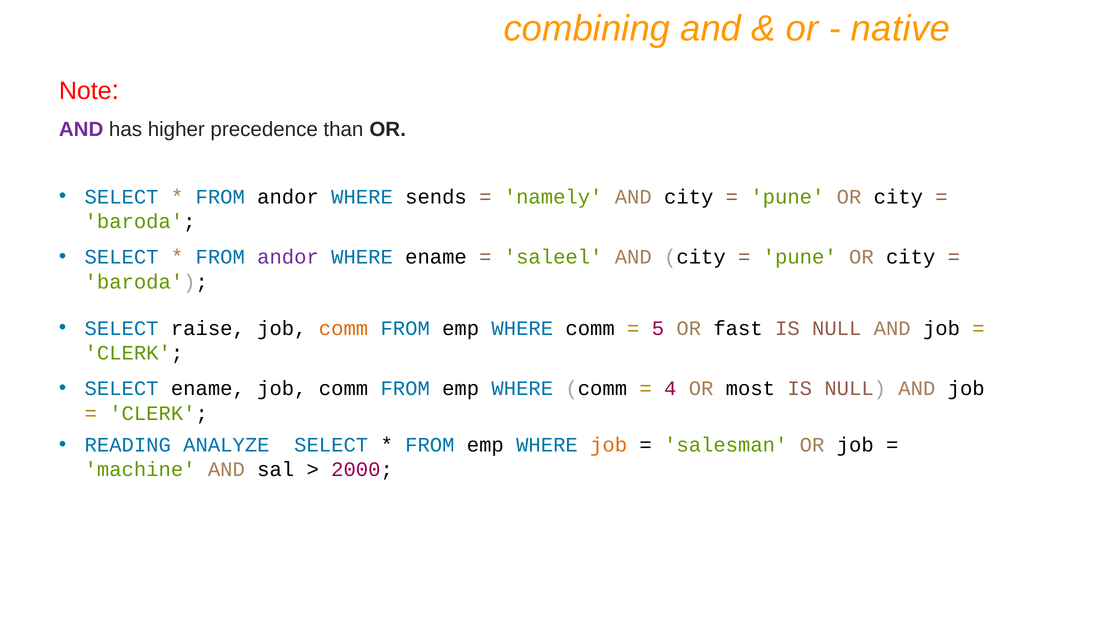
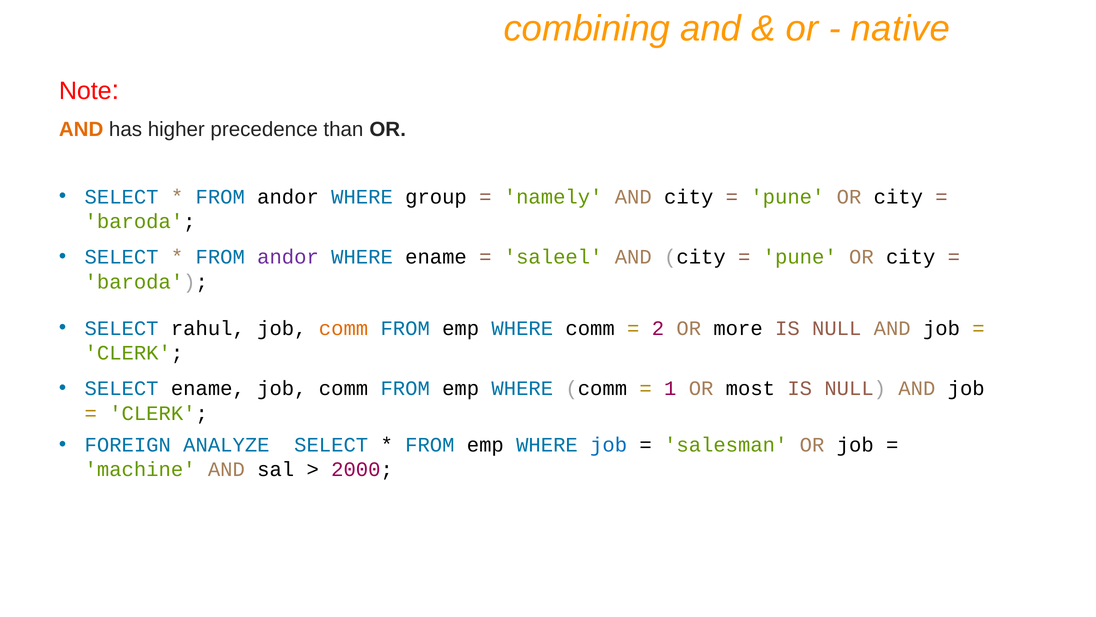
AND colour: purple -> orange (81, 129)
sends: sends -> group (436, 197)
raise: raise -> rahul (208, 328)
5: 5 -> 2 (658, 328)
fast: fast -> more (738, 328)
4: 4 -> 1 (670, 388)
READING: READING -> FOREIGN (128, 445)
job colour: orange -> blue (609, 445)
